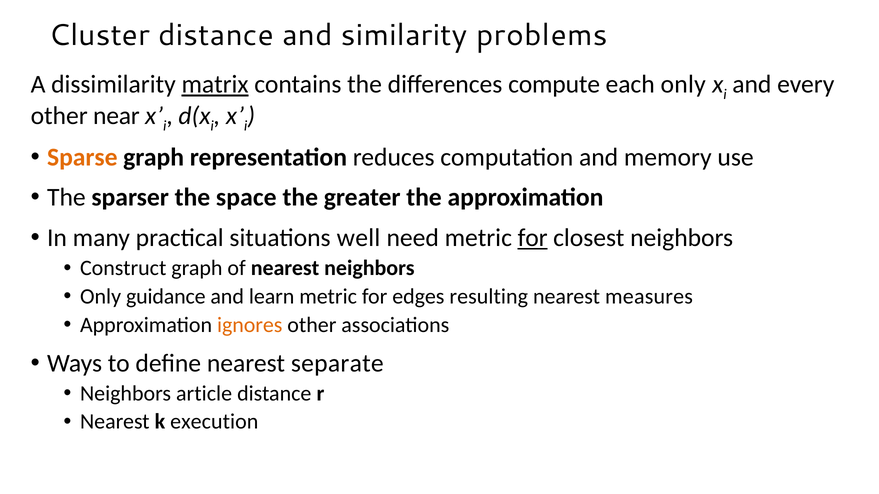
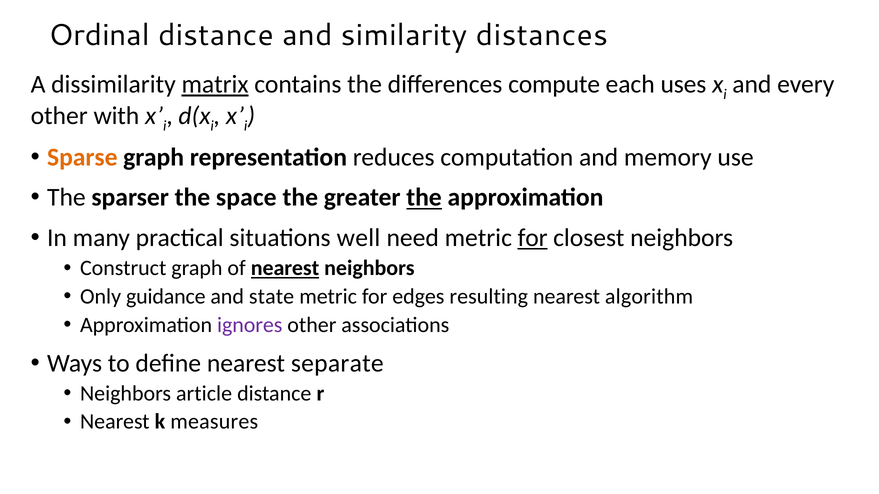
Cluster: Cluster -> Ordinal (99, 35)
problems: problems -> distances (542, 35)
each only: only -> uses (683, 85)
near: near -> with (116, 116)
the underline: none -> present (424, 198)
nearest underline: none -> present (285, 268)
learn: learn -> state (272, 297)
measures: measures -> algorithm (649, 297)
ignores colour: orange -> purple (250, 325)
execution: execution -> measures (214, 422)
